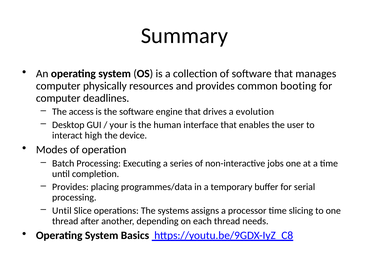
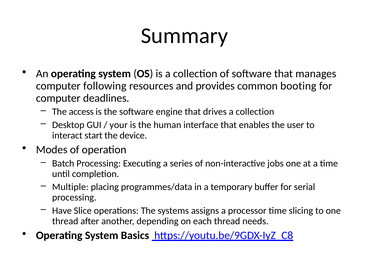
physically: physically -> following (105, 86)
drives a evolution: evolution -> collection (255, 112)
high: high -> start (93, 136)
Provides: Provides -> Multiple (70, 188)
Until: Until -> Have (62, 211)
